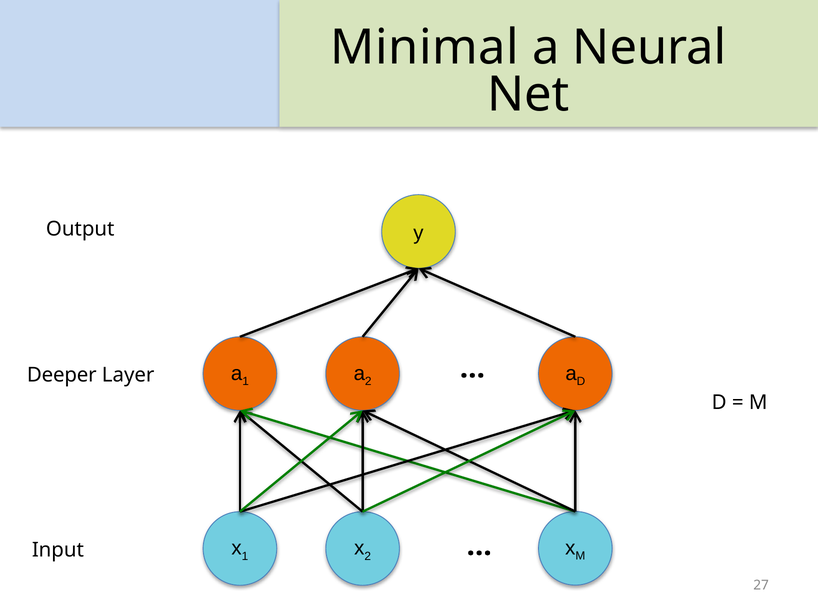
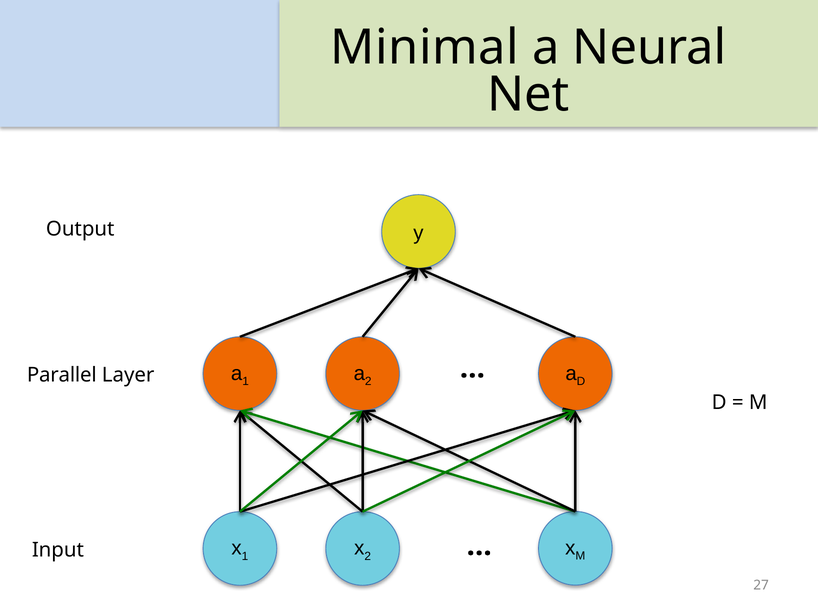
Deeper: Deeper -> Parallel (62, 375)
